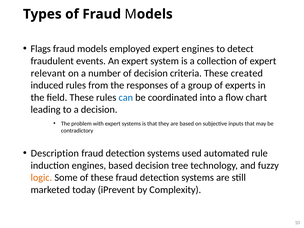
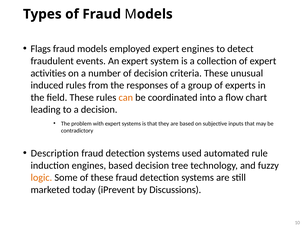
relevant: relevant -> activities (48, 73)
created: created -> unusual (247, 73)
can colour: blue -> orange (126, 97)
Complexity: Complexity -> Discussions (175, 190)
